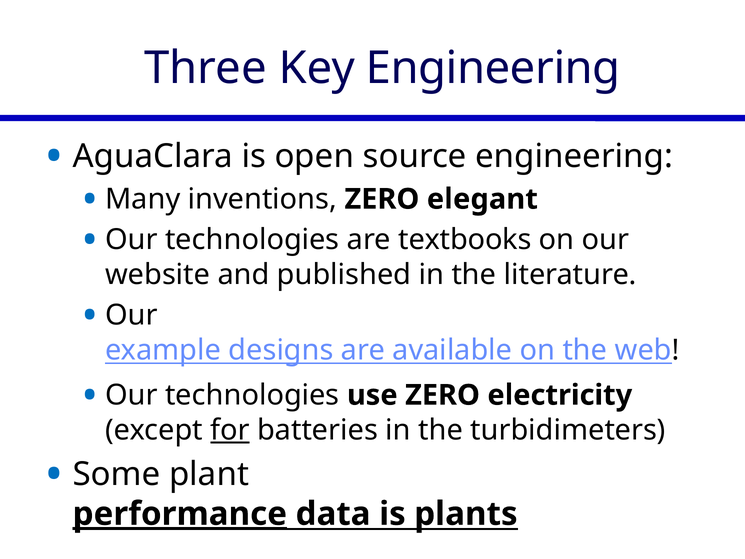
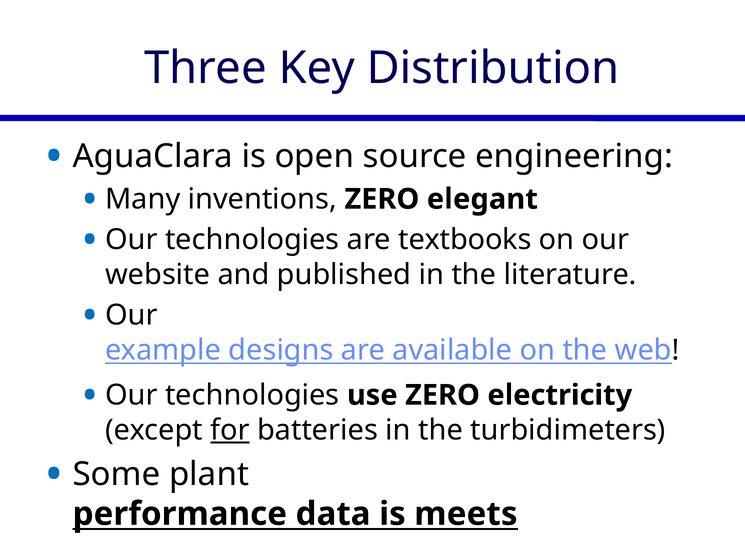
Key Engineering: Engineering -> Distribution (493, 68)
performance underline: present -> none (180, 514)
plants: plants -> meets (466, 514)
